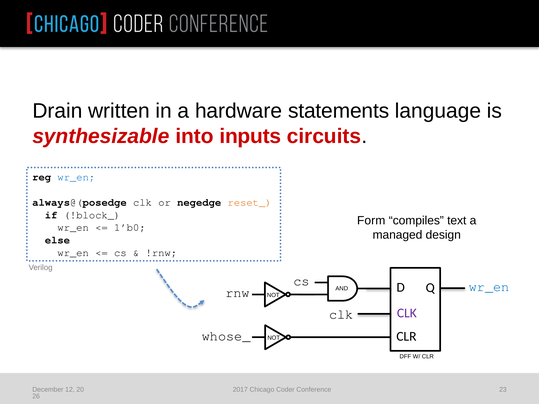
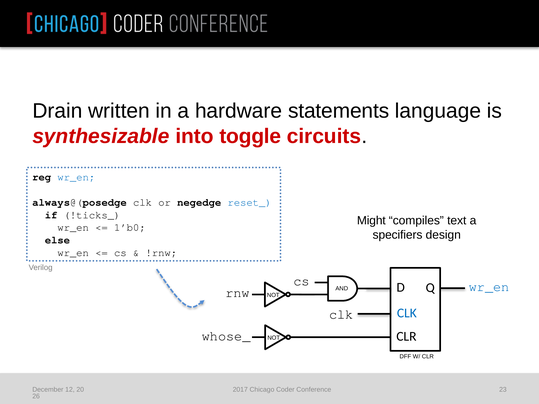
inputs: inputs -> toggle (250, 136)
reset_ colour: orange -> blue (250, 202)
!block_: !block_ -> !ticks_ (92, 215)
Form: Form -> Might (371, 221)
managed: managed -> specifiers (398, 235)
CLK colour: purple -> blue (407, 313)
